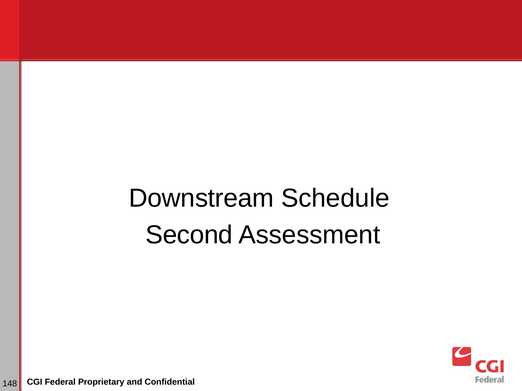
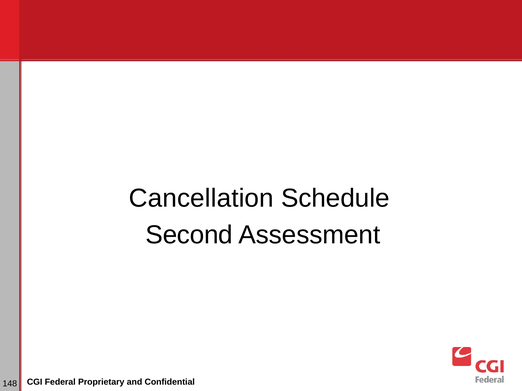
Downstream: Downstream -> Cancellation (201, 199)
